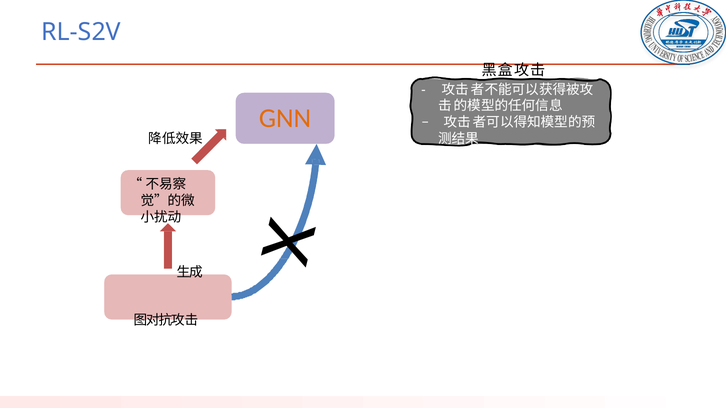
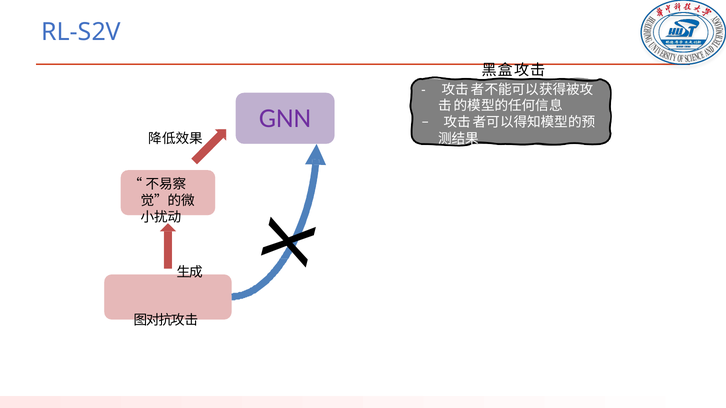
GNN colour: orange -> purple (285, 119)
